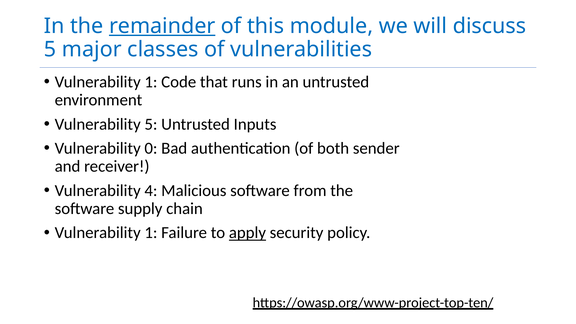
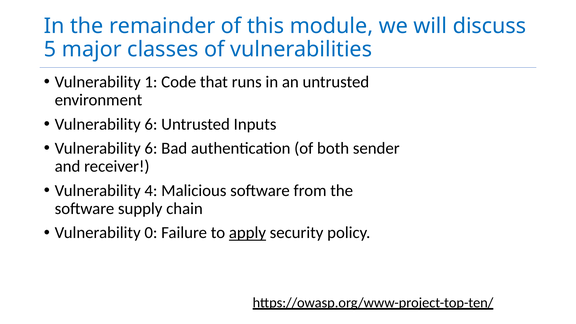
remainder underline: present -> none (162, 26)
5: 5 -> 6 (151, 124)
0: 0 -> 6 (151, 148)
1: 1 -> 0 (151, 233)
